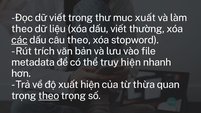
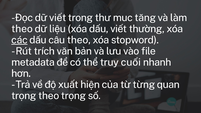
muc xuất: xuất -> tăng (145, 18)
truy hiện: hiện -> cuối (131, 62)
thừa: thừa -> từng (144, 85)
theo underline: present -> none (49, 96)
